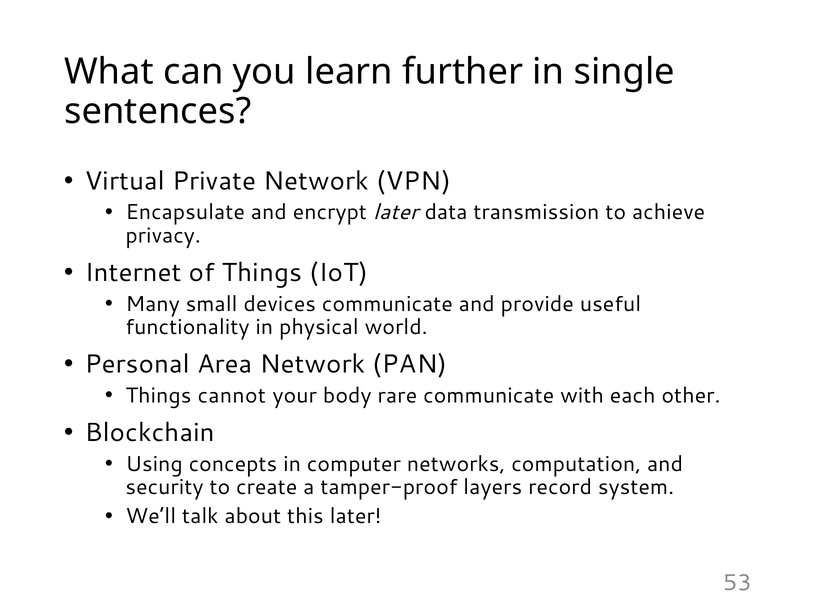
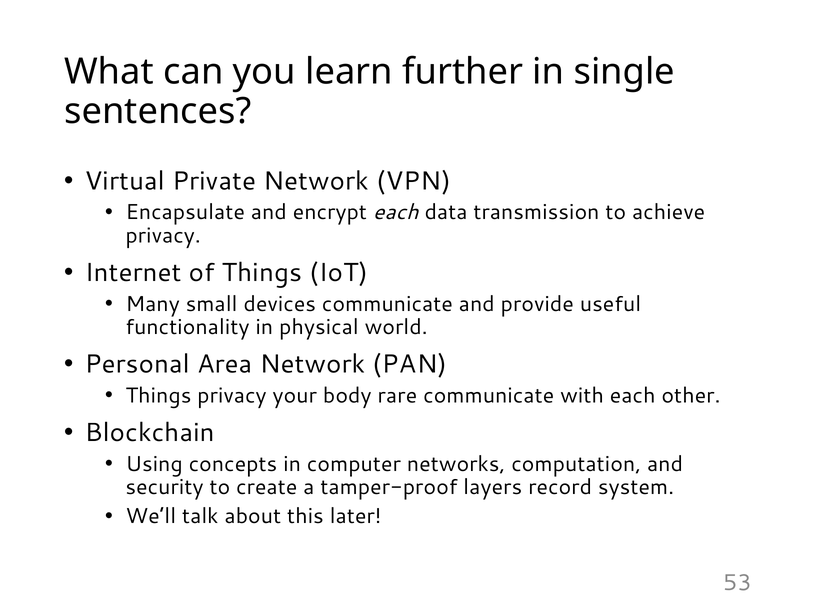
encrypt later: later -> each (396, 212)
Things cannot: cannot -> privacy (232, 396)
